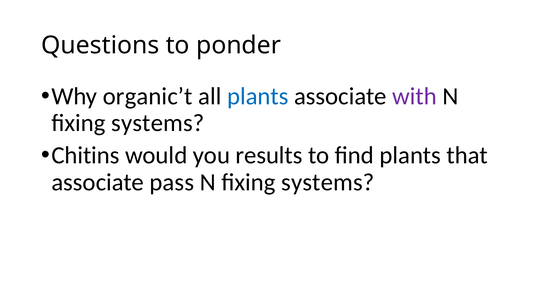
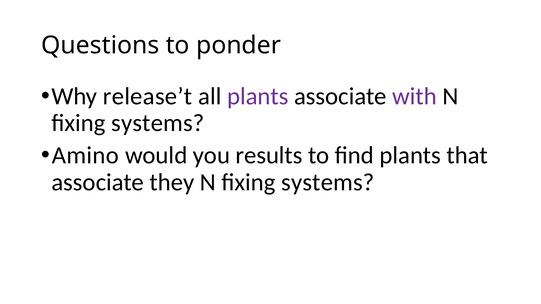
organic’t: organic’t -> release’t (148, 96)
plants colour: blue -> purple (258, 96)
Chitins: Chitins -> Amino (85, 156)
pass: pass -> they (172, 182)
